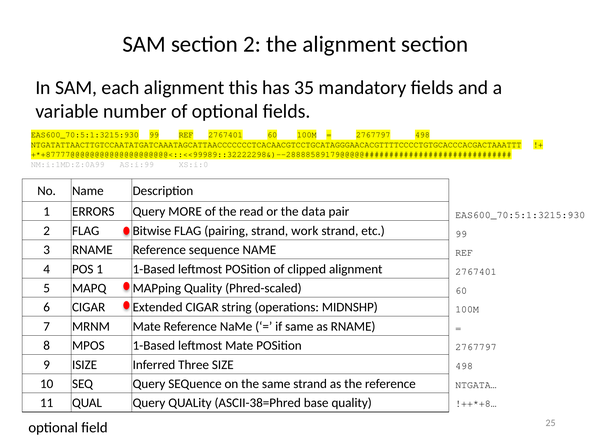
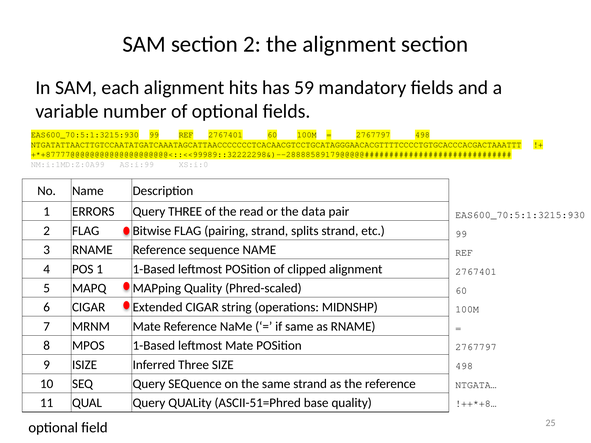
this: this -> hits (243, 88)
35: 35 -> 59 (304, 88)
Query MORE: MORE -> THREE (185, 212)
work: work -> splits (305, 231)
ASCII-38=Phred: ASCII-38=Phred -> ASCII-51=Phred (258, 403)
